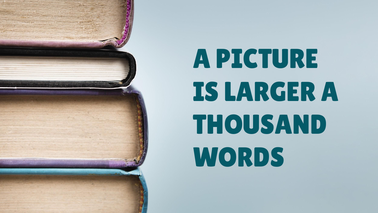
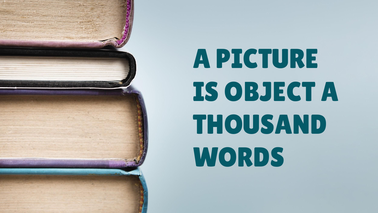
LARGER: LARGER -> OBJECT (270, 92)
